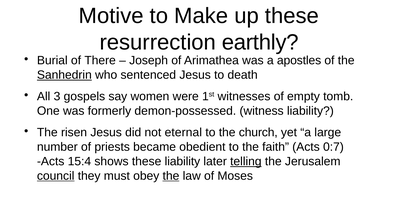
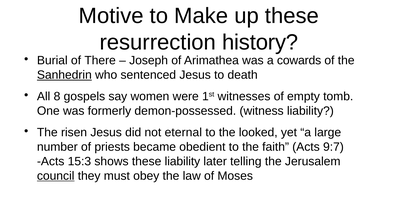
earthly: earthly -> history (260, 42)
apostles: apostles -> cowards (299, 60)
3: 3 -> 8 (57, 96)
church: church -> looked (258, 132)
0:7: 0:7 -> 9:7 (333, 147)
15:4: 15:4 -> 15:3 (79, 161)
telling underline: present -> none (246, 161)
the underline: present -> none (171, 176)
